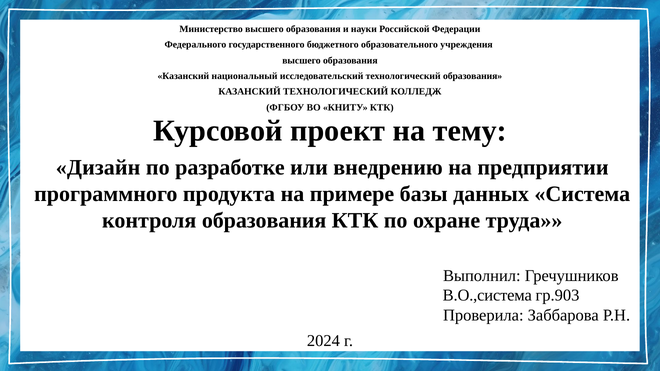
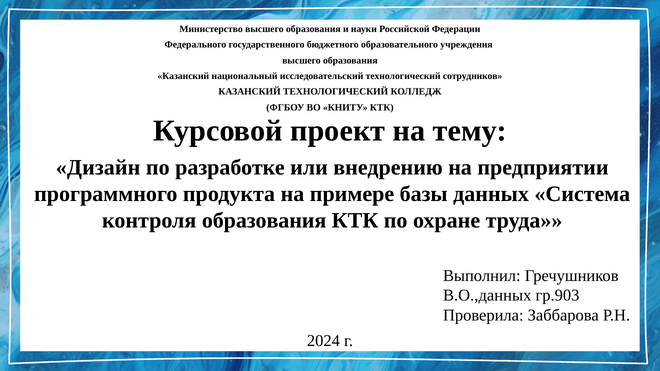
технологический образования: образования -> сотрудников (473, 76)
В.О.,система: В.О.,система -> В.О.,данных (487, 296)
